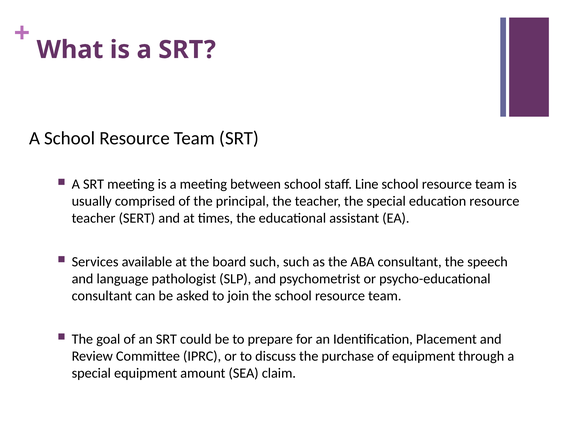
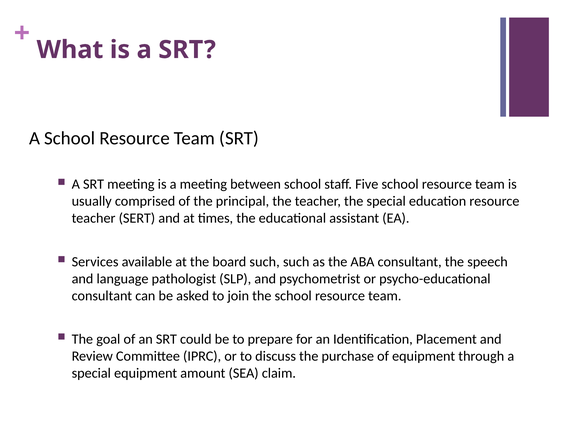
Line: Line -> Five (367, 184)
